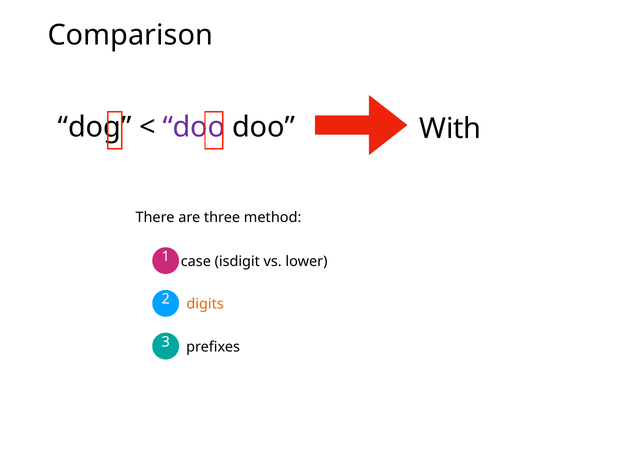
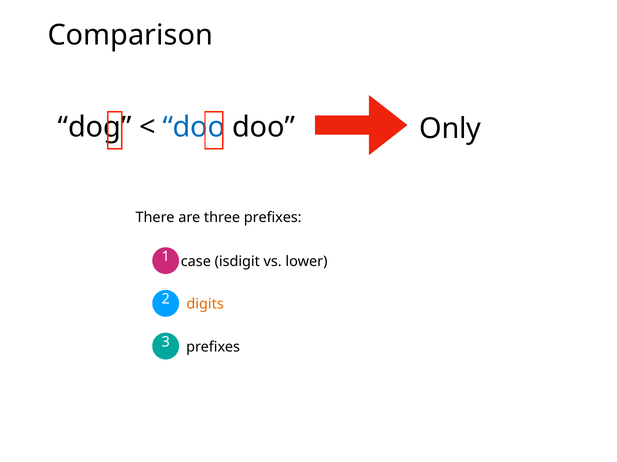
doo colour: purple -> blue (194, 127)
With: With -> Only (450, 129)
three method: method -> prefixes (273, 218)
